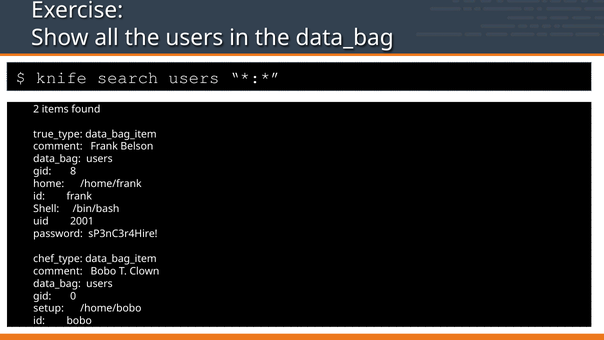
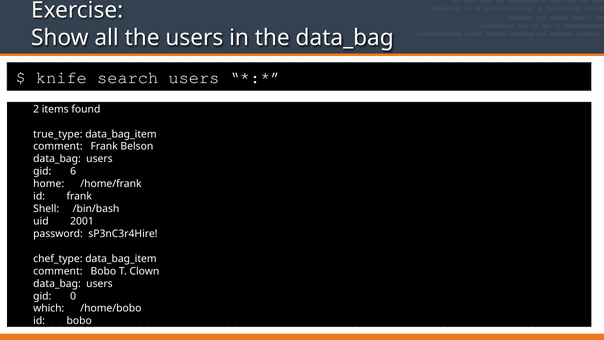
8: 8 -> 6 (73, 171)
setup: setup -> which (49, 308)
